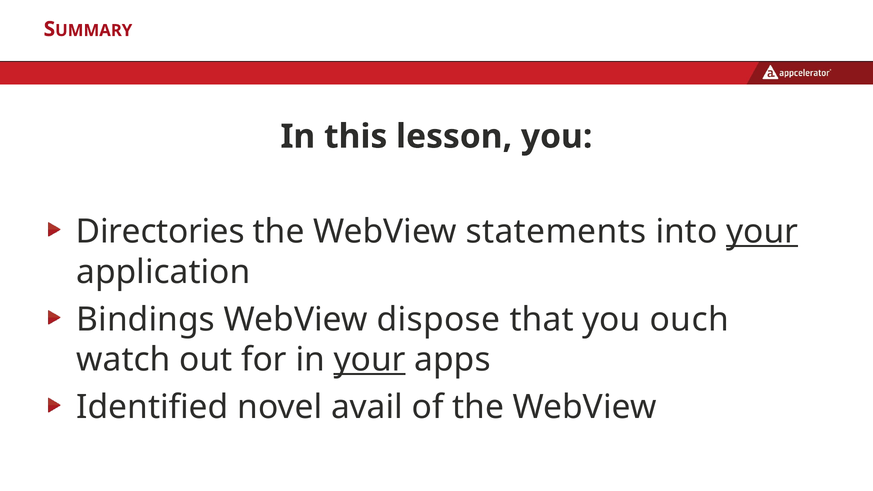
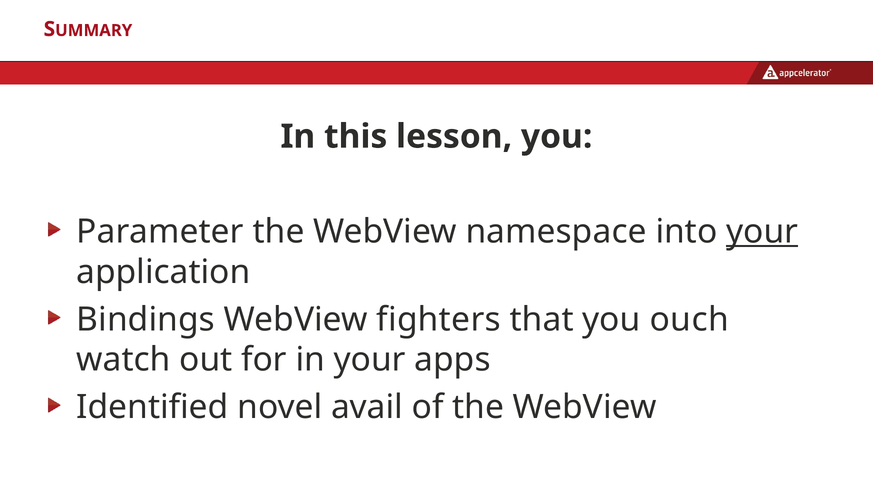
Directories: Directories -> Parameter (160, 232)
statements: statements -> namespace (556, 232)
dispose: dispose -> fighters (439, 320)
your underline: present -> none (370, 360)
